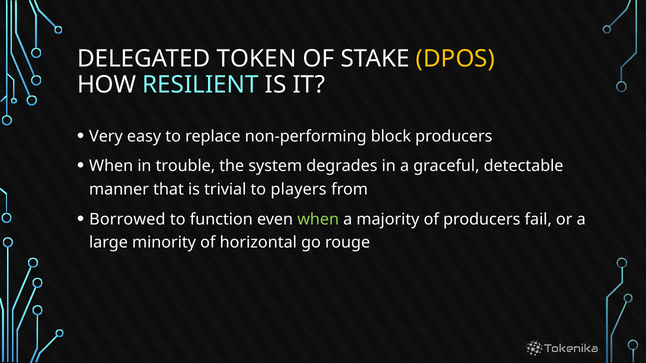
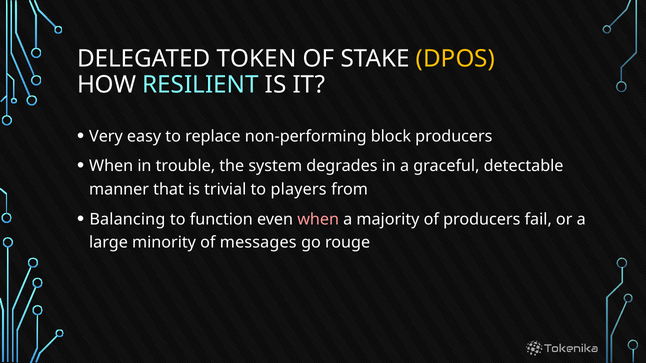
Borrowed: Borrowed -> Balancing (127, 220)
when colour: light green -> pink (318, 220)
horizontal: horizontal -> messages (258, 243)
